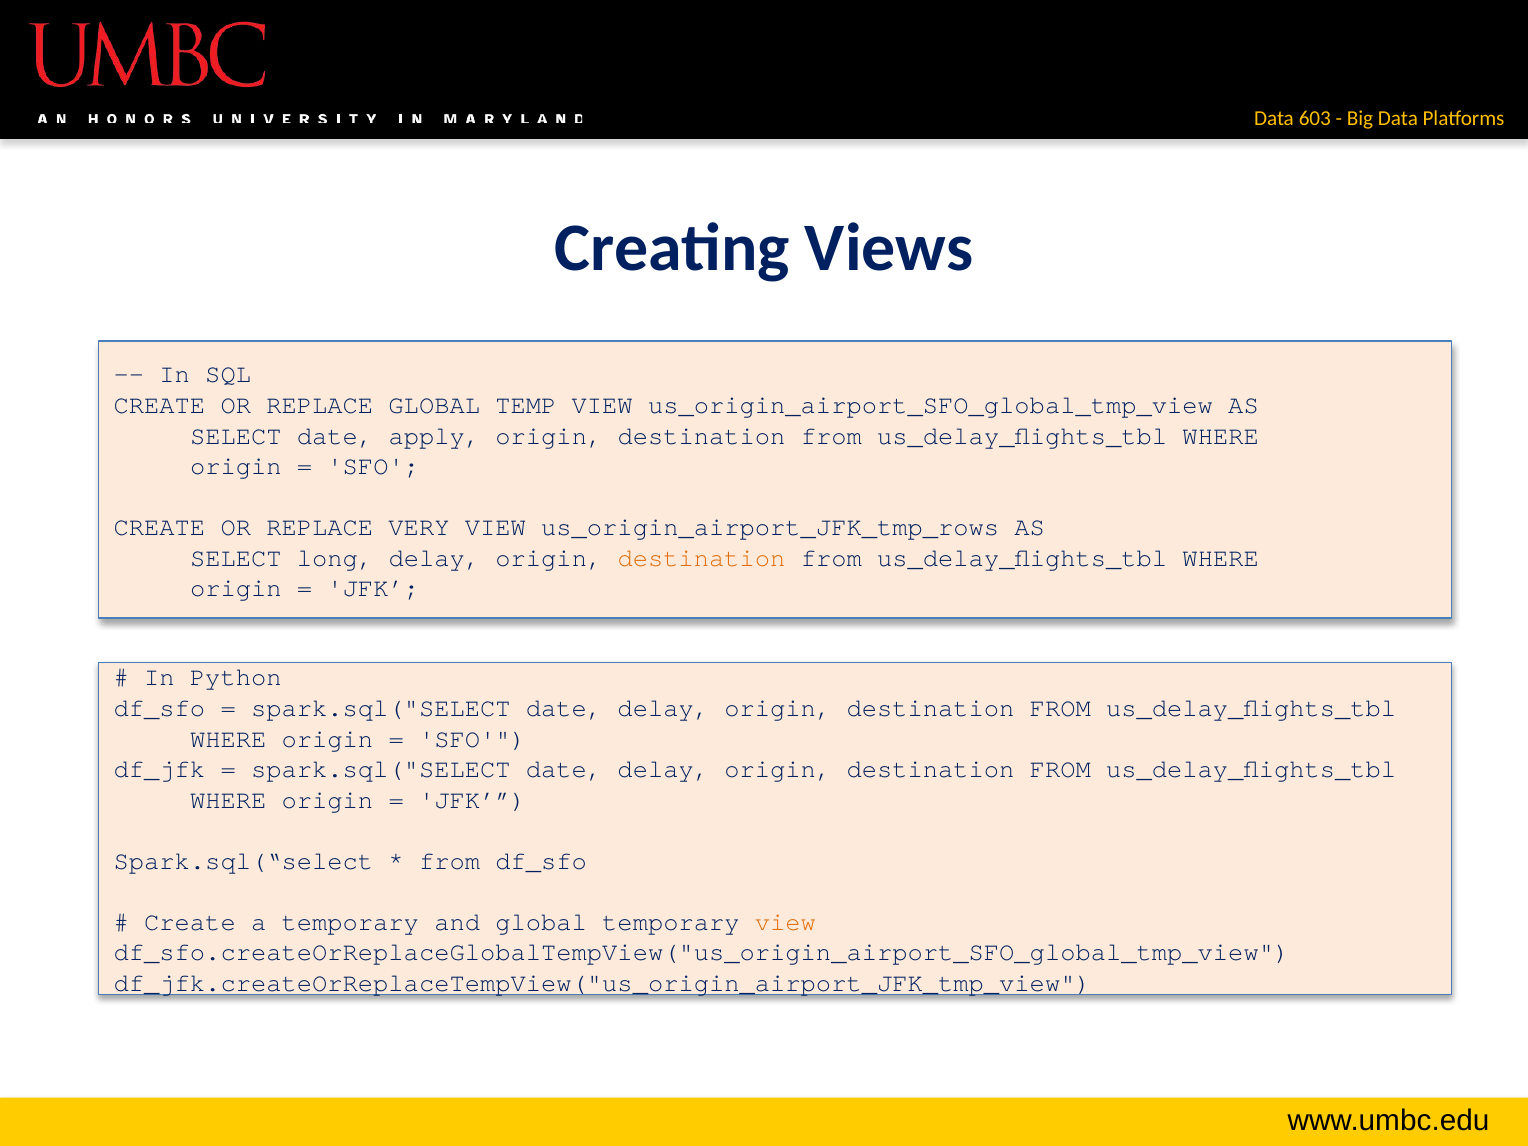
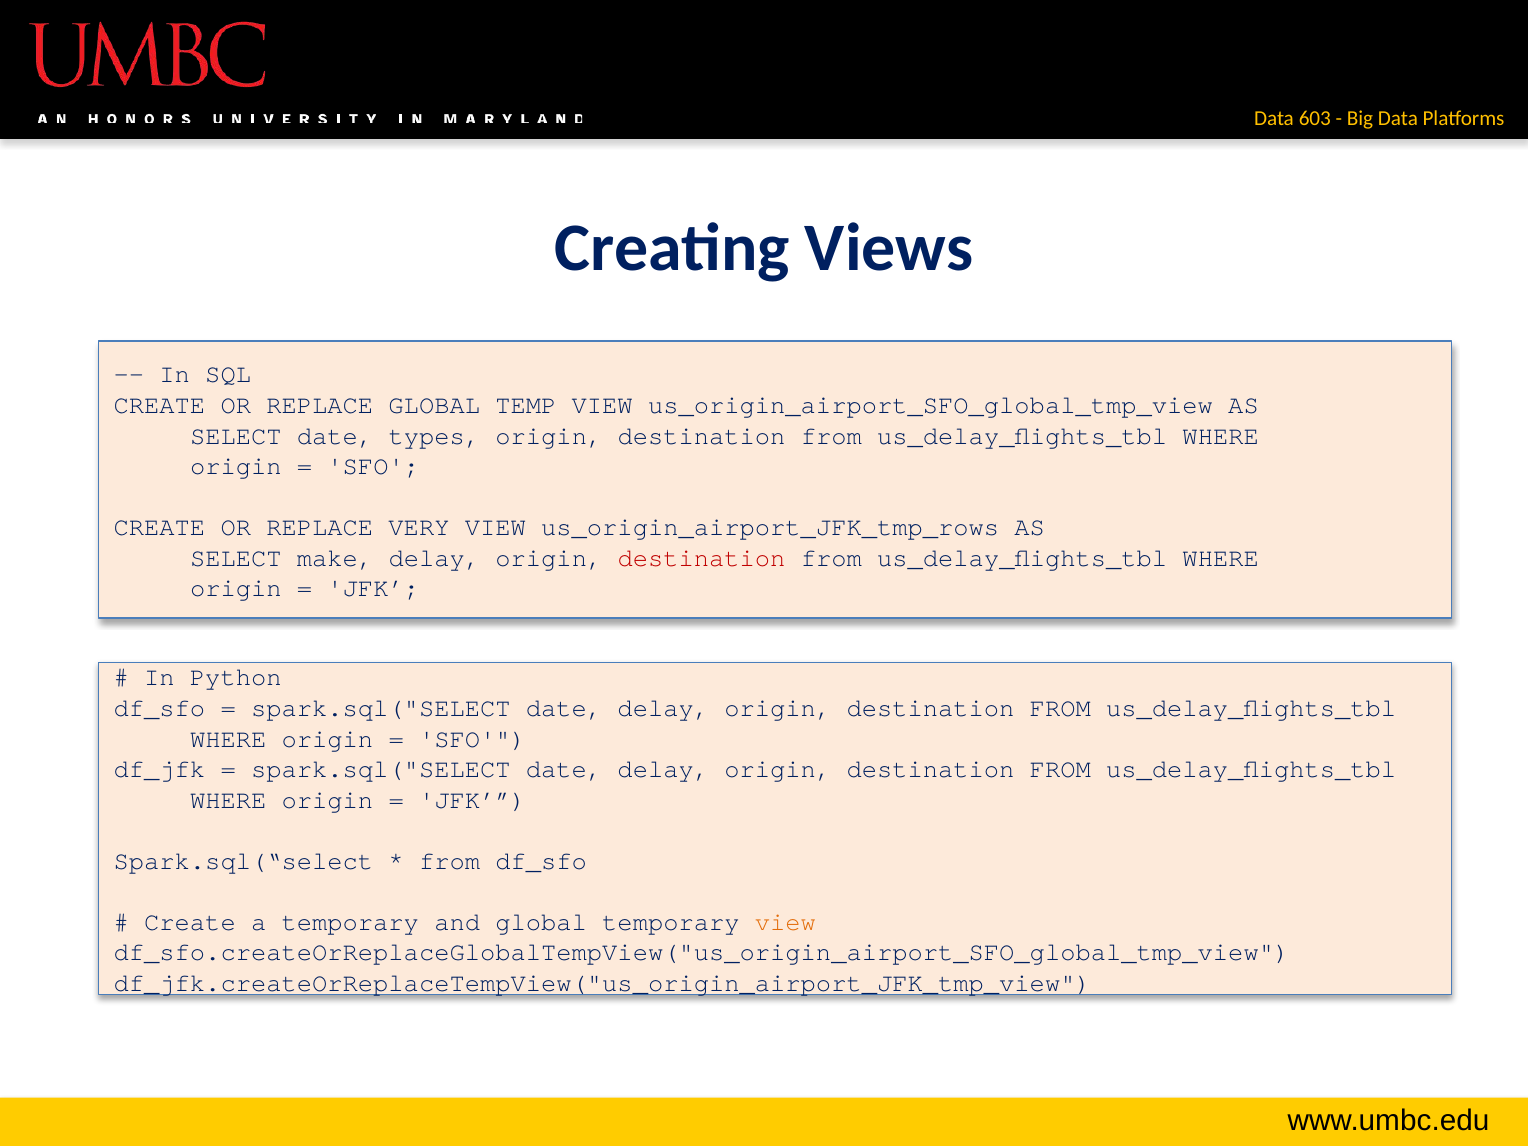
apply: apply -> types (434, 436)
long: long -> make (335, 558)
destination colour: orange -> red (702, 558)
